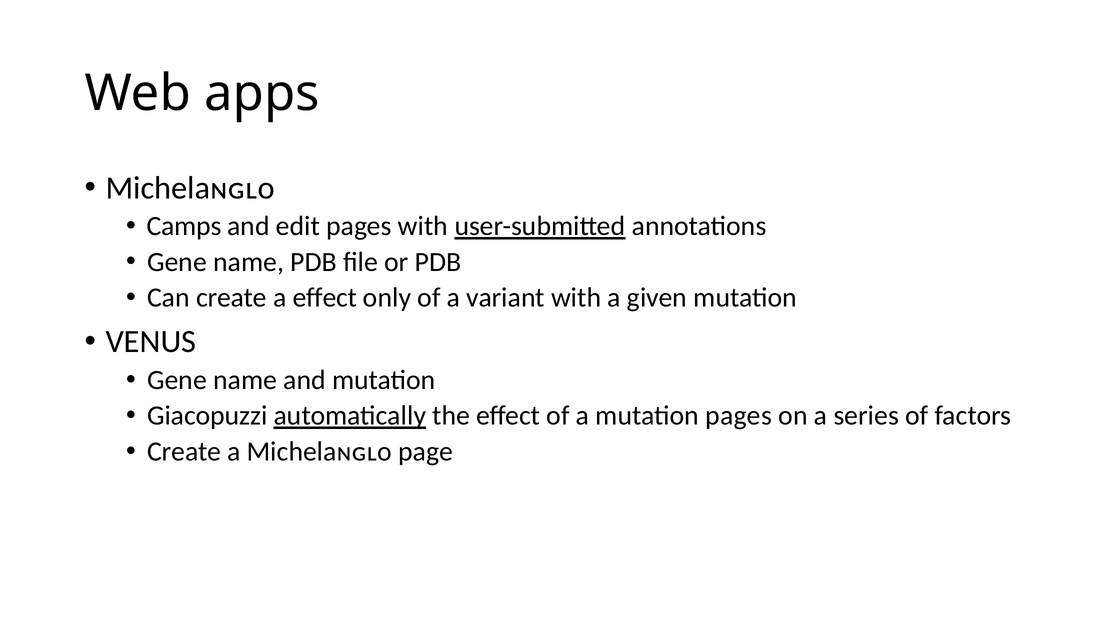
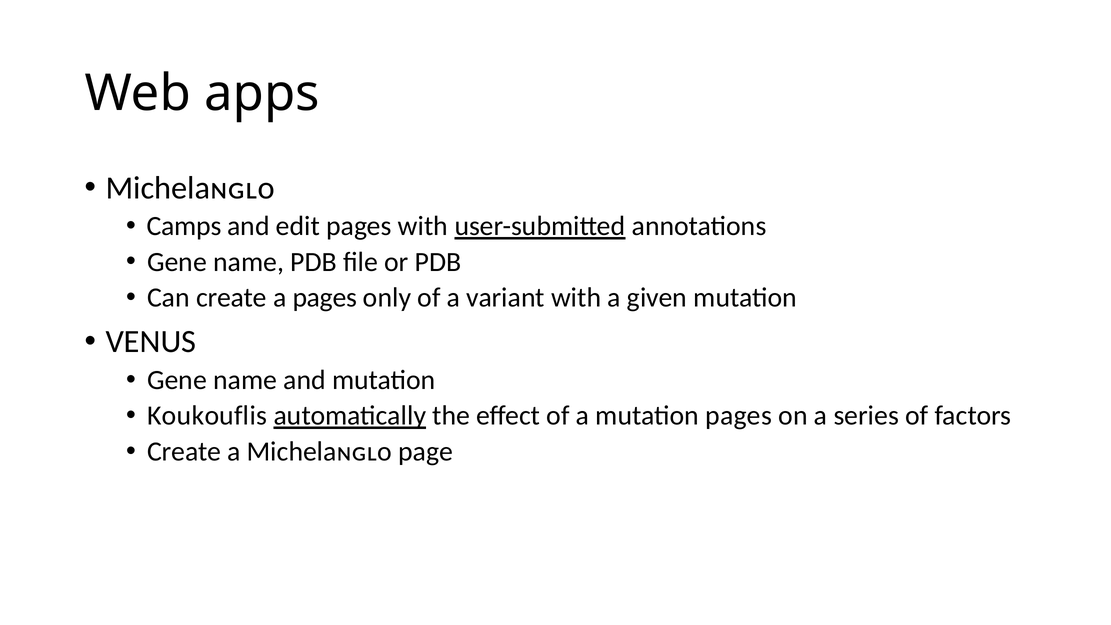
a effect: effect -> pages (325, 298)
Giacopuzzi: Giacopuzzi -> Koukouflis (207, 416)
